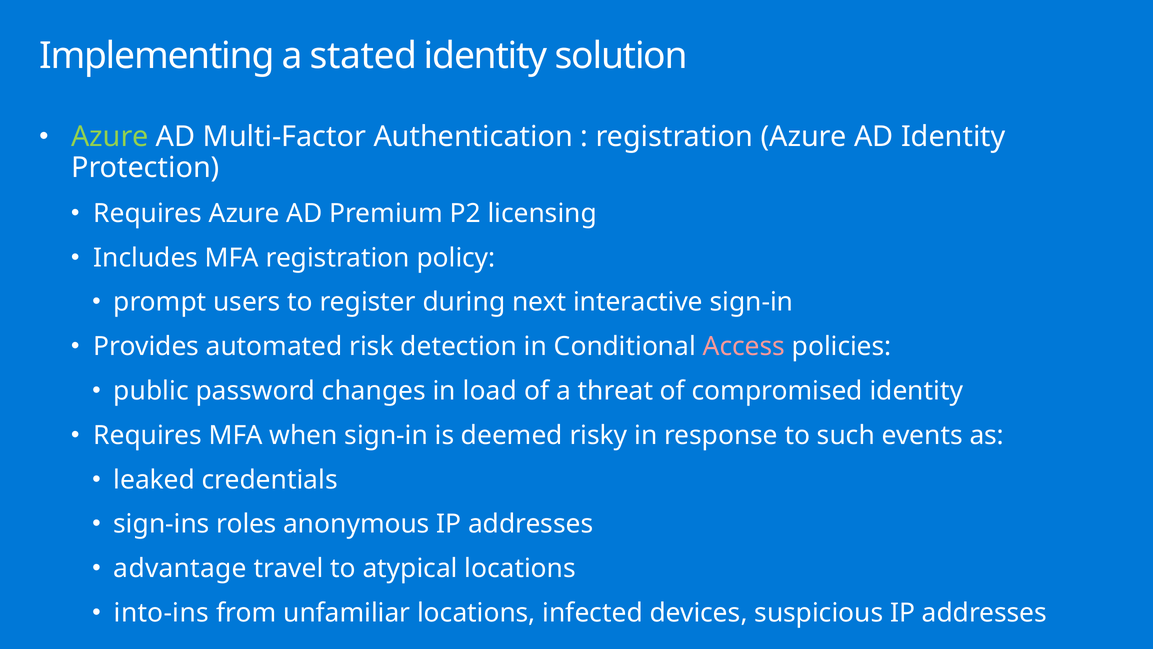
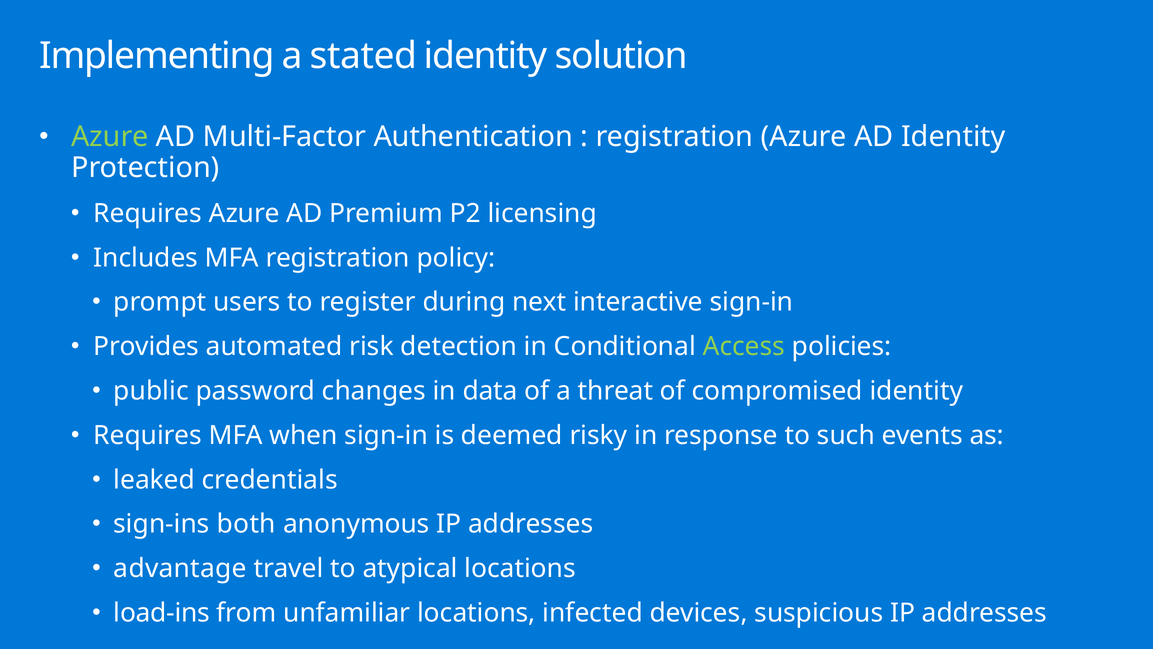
Access colour: pink -> light green (744, 346)
load: load -> data (490, 391)
roles: roles -> both (246, 524)
into-ins: into-ins -> load-ins (162, 613)
